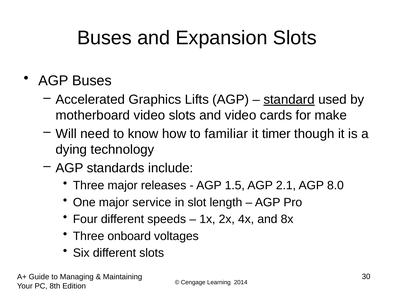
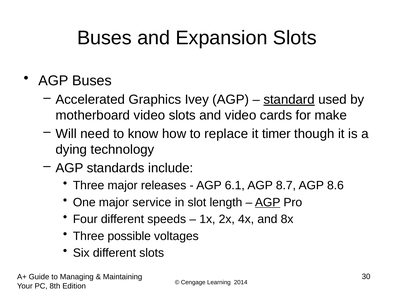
Lifts: Lifts -> Ivey (197, 99)
familiar: familiar -> replace (226, 134)
1.5: 1.5 -> 6.1 (235, 185)
2.1: 2.1 -> 8.7 (286, 185)
8.0: 8.0 -> 8.6 (335, 185)
AGP underline: none -> present (268, 202)
onboard: onboard -> possible (129, 236)
